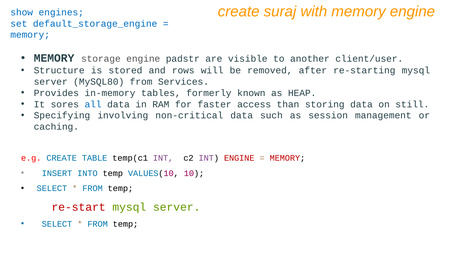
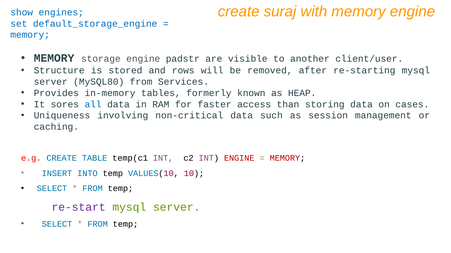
still: still -> cases (412, 105)
Specifying: Specifying -> Uniqueness (62, 116)
re-start colour: red -> purple (79, 208)
